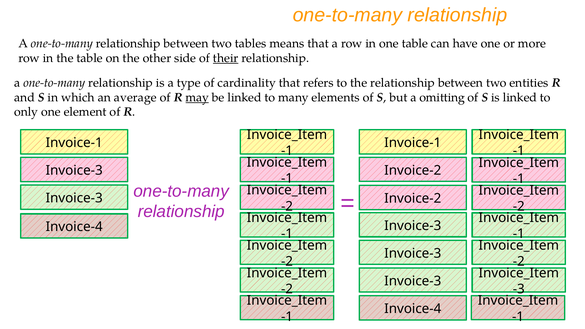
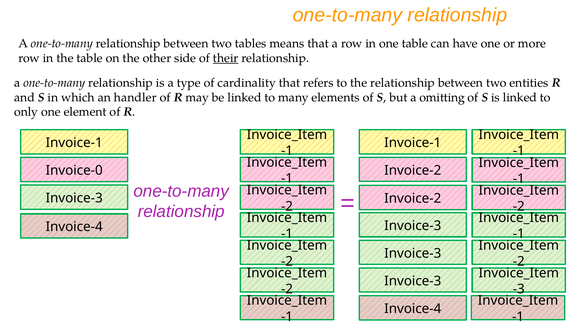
average: average -> handler (135, 97)
may underline: present -> none (197, 97)
Invoice-3: Invoice-3 -> Invoice-0 (74, 170)
